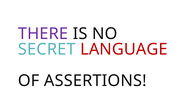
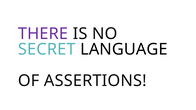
LANGUAGE colour: red -> black (124, 49)
